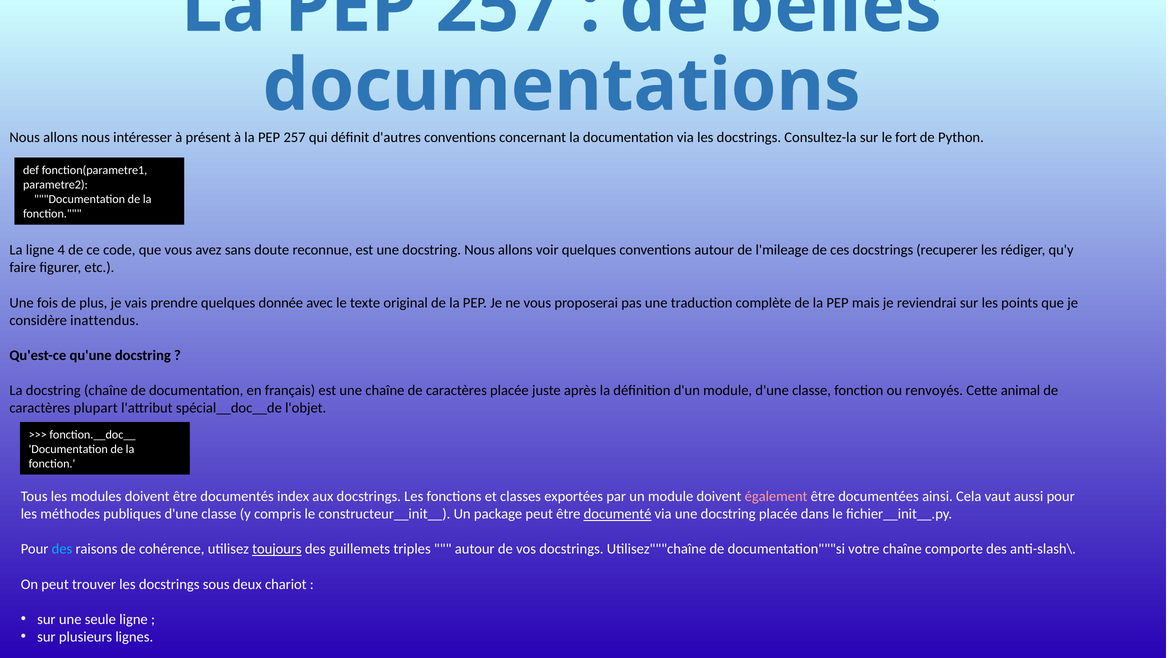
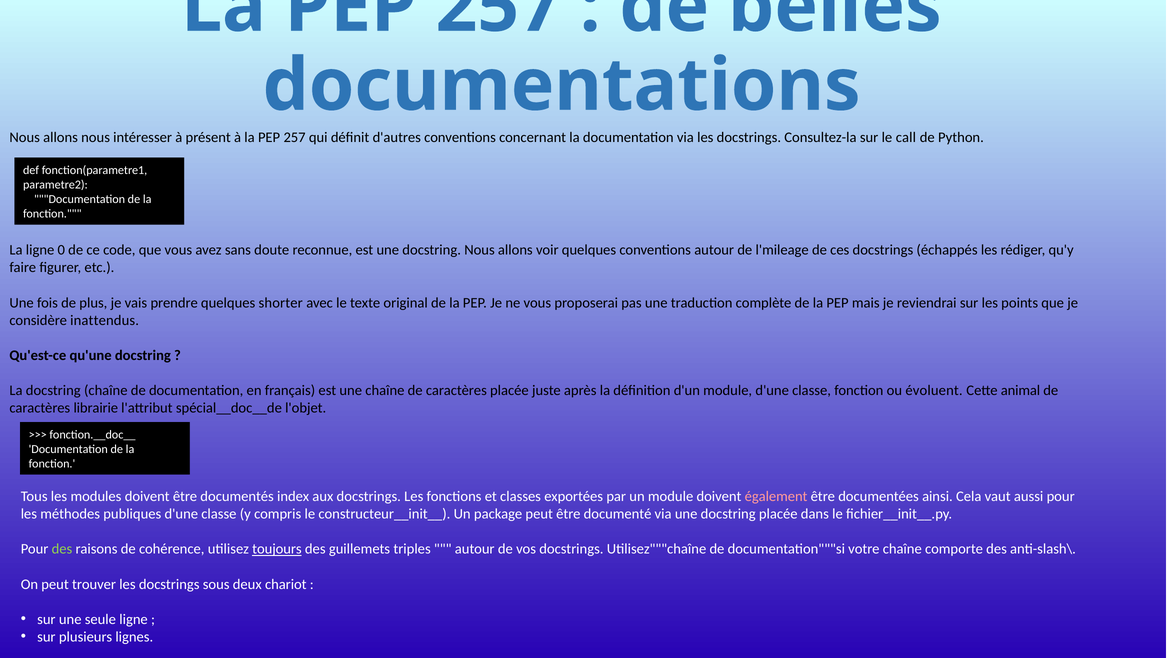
fort: fort -> call (906, 137)
4: 4 -> 0 (61, 250)
recuperer: recuperer -> échappés (947, 250)
donnée: donnée -> shorter (281, 302)
renvoyés: renvoyés -> évoluent (934, 390)
plupart: plupart -> librairie (96, 408)
documenté underline: present -> none (618, 514)
des colour: light blue -> light green (62, 549)
